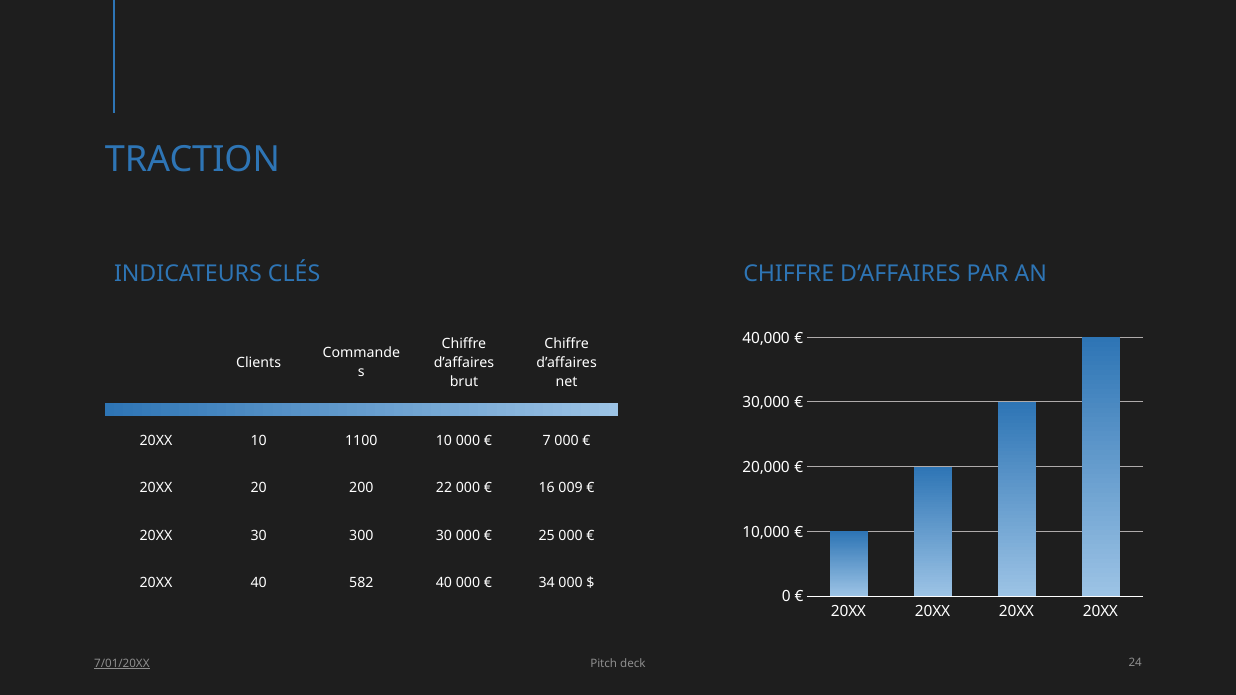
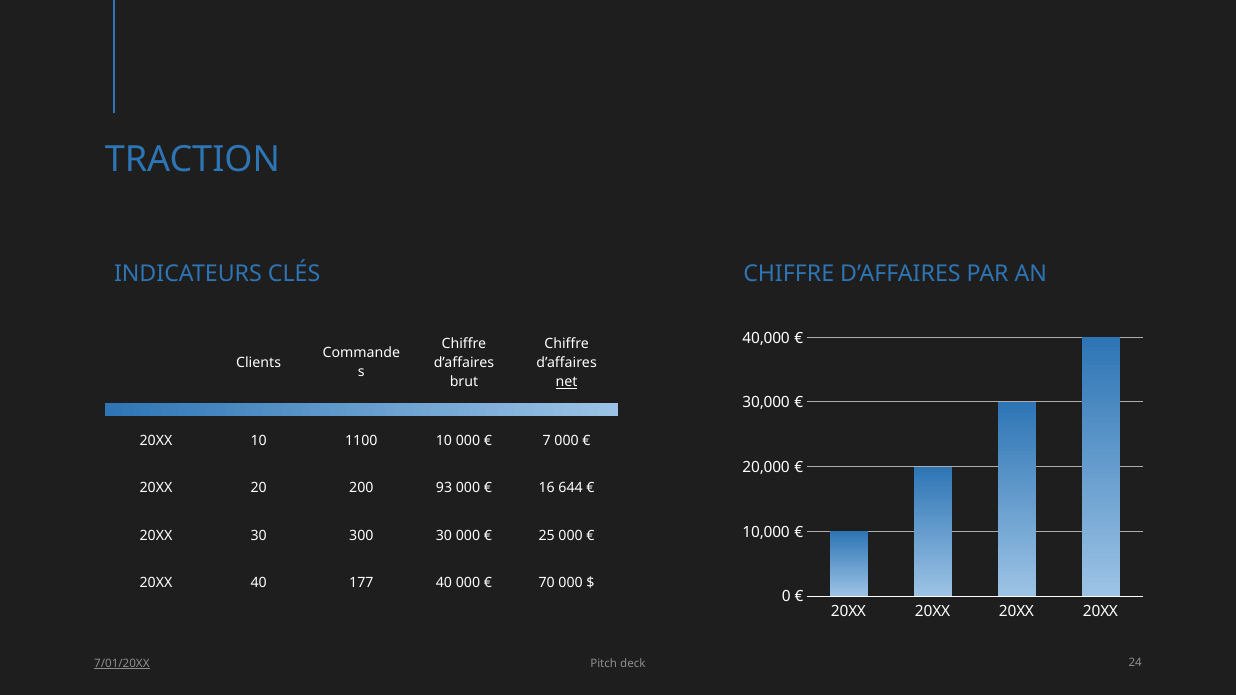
net underline: none -> present (567, 382)
22: 22 -> 93 (444, 488)
009: 009 -> 644 (571, 488)
582: 582 -> 177 (361, 583)
34: 34 -> 70 (547, 583)
